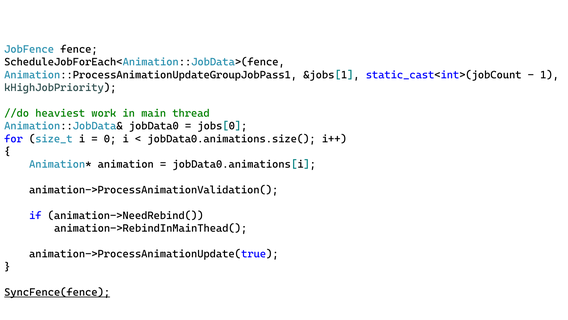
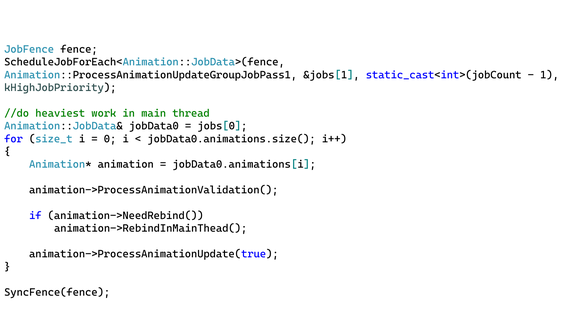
SyncFence(fence underline: present -> none (57, 292)
